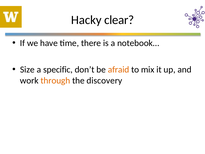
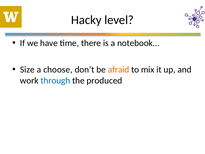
clear: clear -> level (119, 20)
specific: specific -> choose (58, 69)
through colour: orange -> blue (55, 80)
discovery: discovery -> produced (104, 80)
